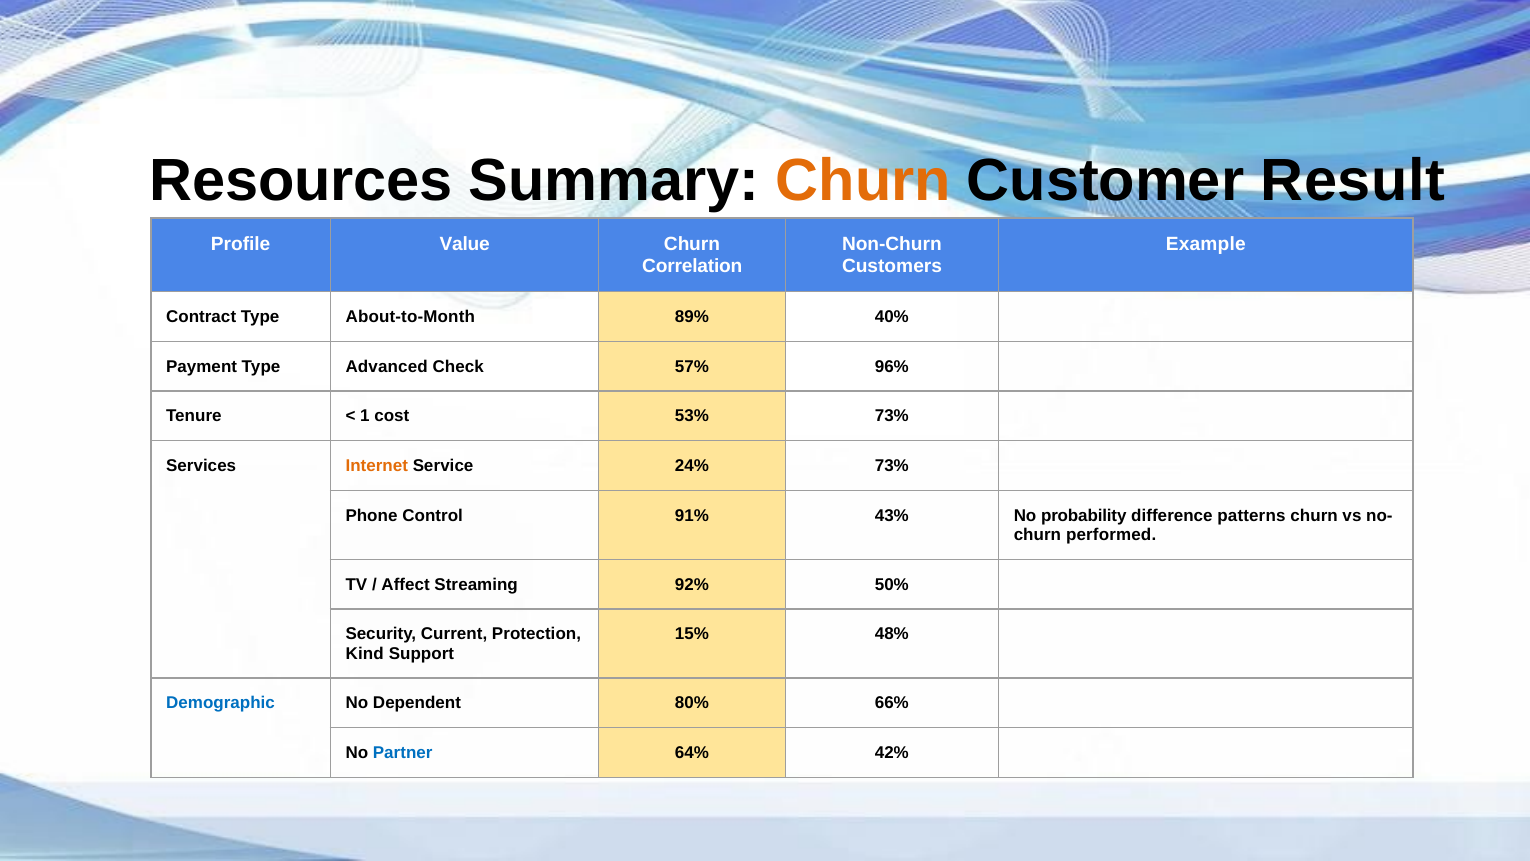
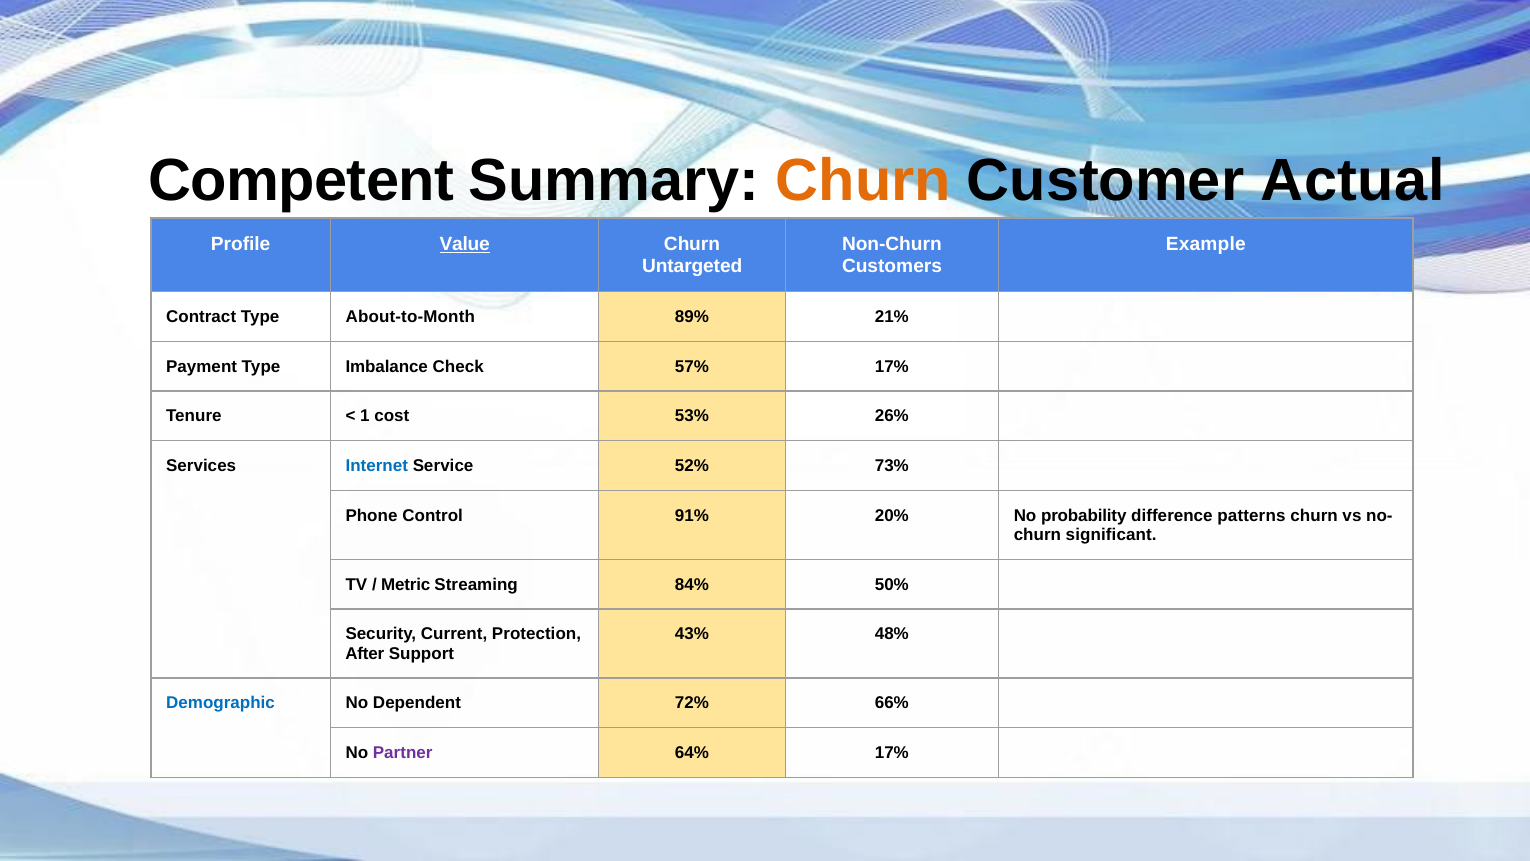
Resources: Resources -> Competent (301, 180)
Result: Result -> Actual (1353, 180)
Value underline: none -> present (465, 244)
Correlation: Correlation -> Untargeted (692, 266)
40%: 40% -> 21% (892, 317)
Advanced: Advanced -> Imbalance (387, 366)
57% 96%: 96% -> 17% (892, 366)
53% 73%: 73% -> 26% (892, 416)
Internet colour: orange -> blue (377, 466)
24%: 24% -> 52% (692, 466)
43%: 43% -> 20% (892, 515)
performed: performed -> significant (1111, 535)
Affect: Affect -> Metric (406, 584)
92%: 92% -> 84% (692, 584)
15%: 15% -> 43% (692, 634)
Kind: Kind -> After (365, 653)
80%: 80% -> 72% (692, 703)
Partner colour: blue -> purple (403, 753)
64% 42%: 42% -> 17% (892, 753)
